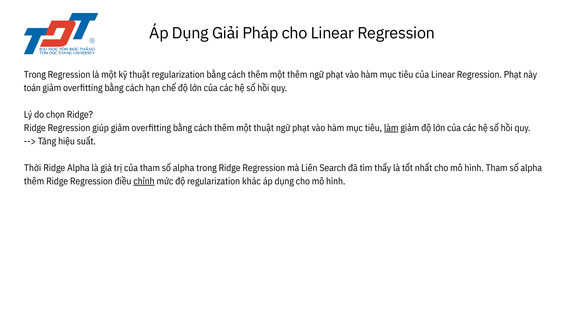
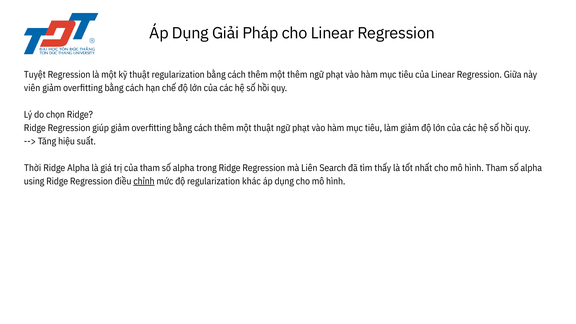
Trong: Trong -> Tuyệt (35, 75)
Regression Phạt: Phạt -> Giữa (513, 75)
toán: toán -> viên (32, 88)
làm underline: present -> none (391, 128)
thêm: thêm -> using (34, 181)
